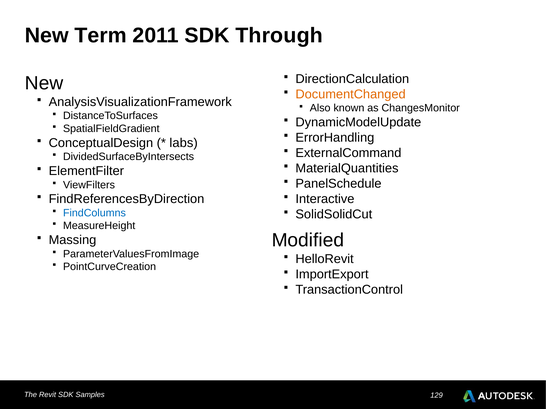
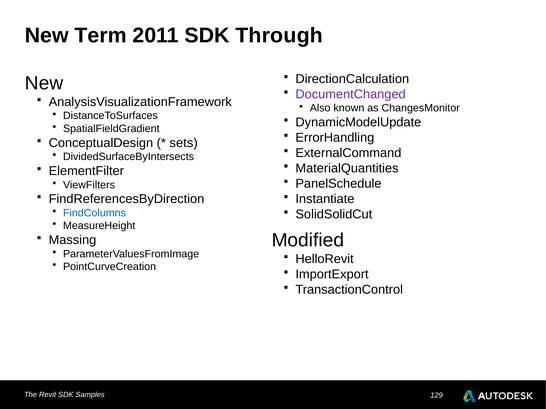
DocumentChanged colour: orange -> purple (351, 94)
labs: labs -> sets (184, 143)
Interactive: Interactive -> Instantiate (325, 199)
